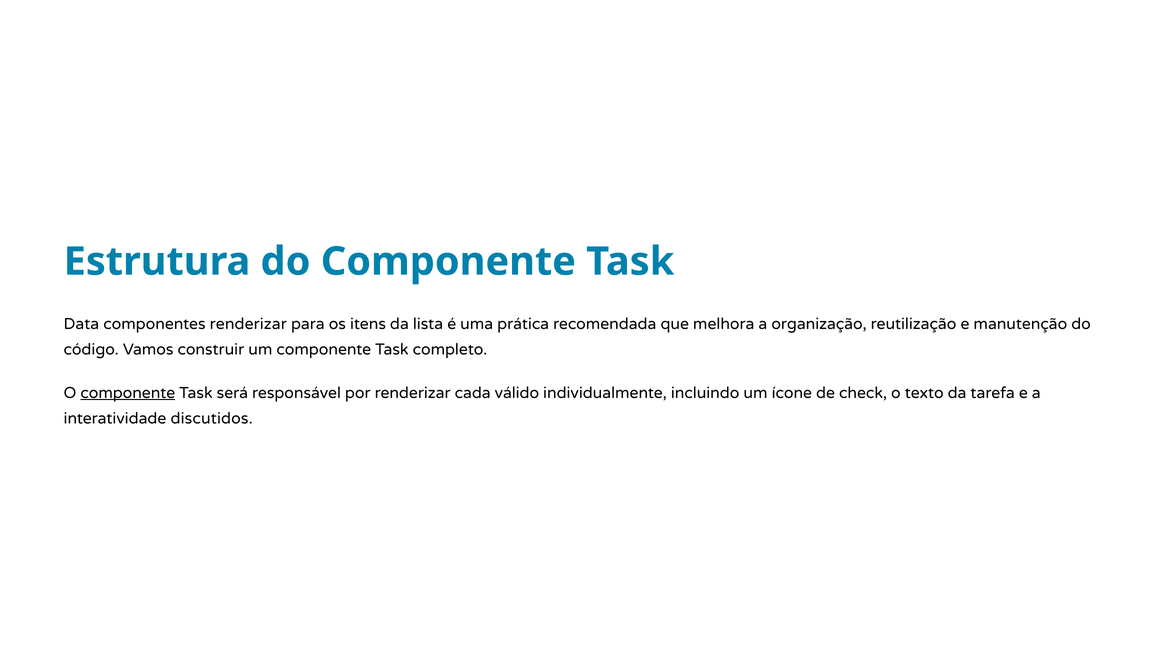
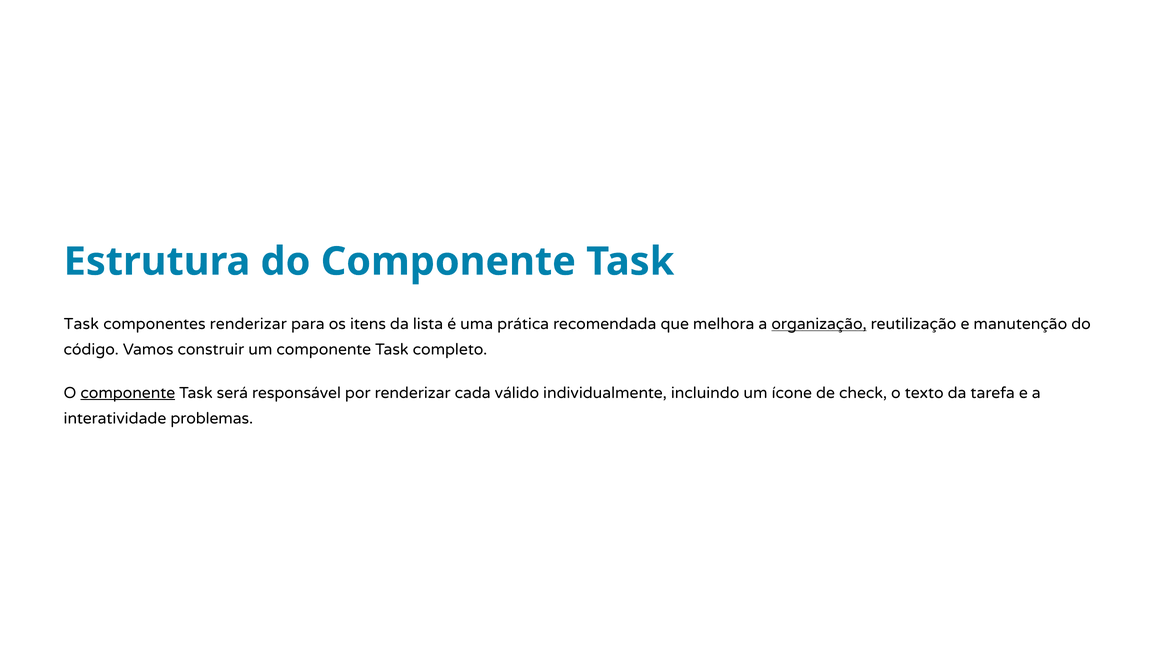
Data: Data -> Task (81, 324)
organização underline: none -> present (819, 324)
discutidos: discutidos -> problemas (212, 418)
